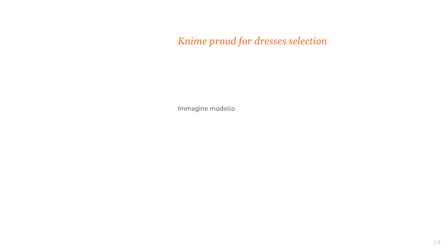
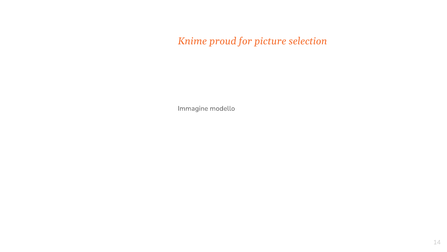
dresses: dresses -> picture (270, 41)
